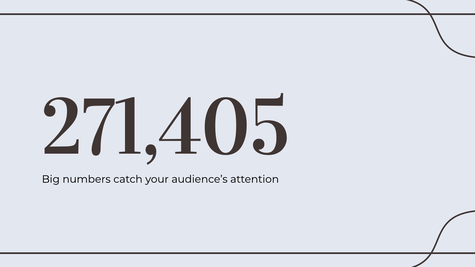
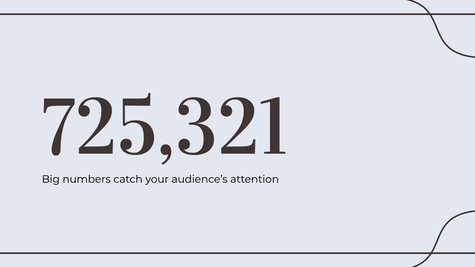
271,405: 271,405 -> 725,321 (165, 128)
